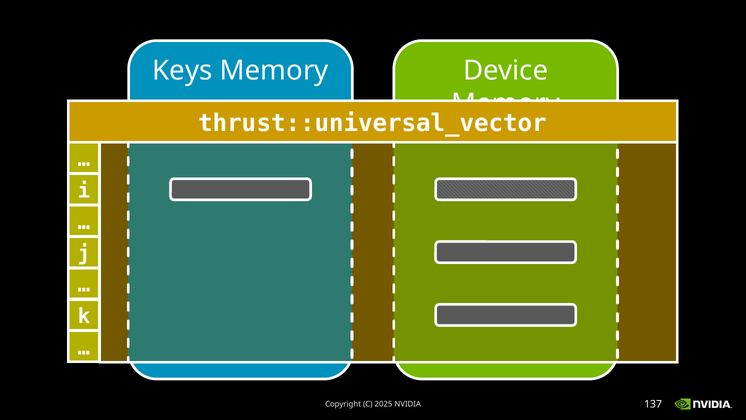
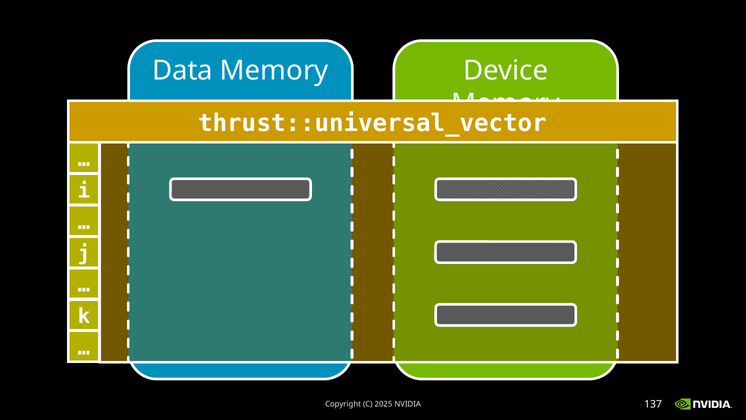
Keys: Keys -> Data (183, 70)
